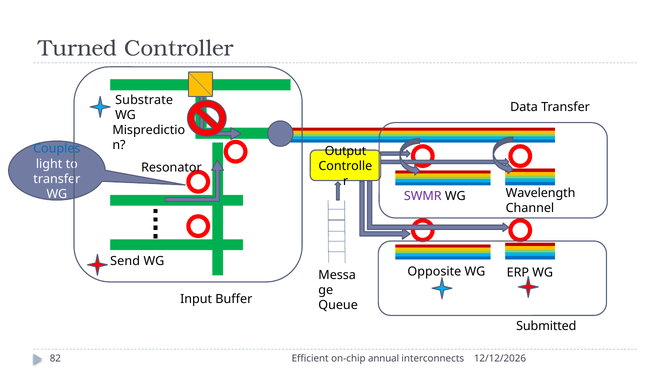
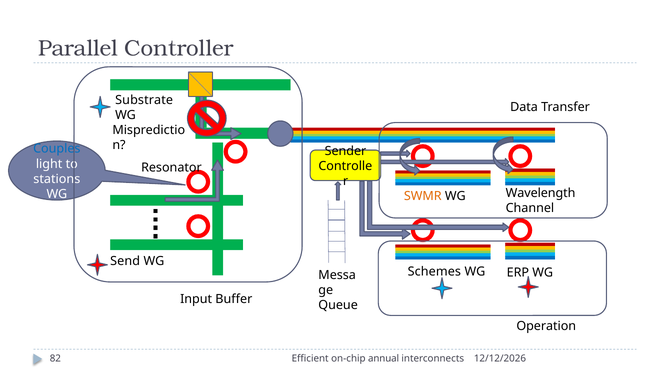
Turned: Turned -> Parallel (78, 48)
Output: Output -> Sender (345, 151)
transfer: transfer -> stations (57, 179)
SWMR colour: purple -> orange (423, 196)
Opposite: Opposite -> Schemes (434, 271)
Submitted: Submitted -> Operation (546, 326)
